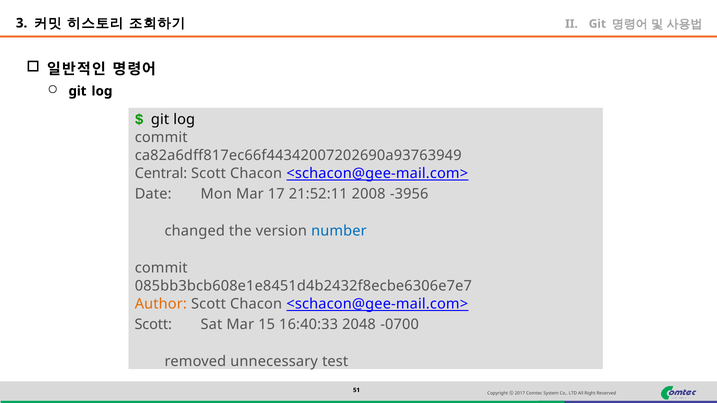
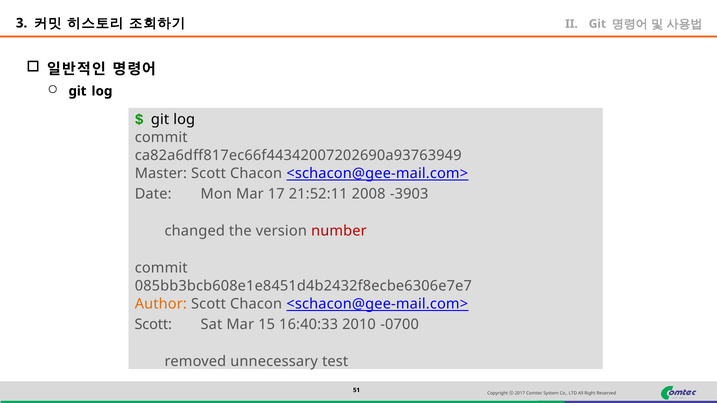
Central: Central -> Master (161, 173)
-3956: -3956 -> -3903 (409, 194)
number colour: blue -> red (339, 231)
2048: 2048 -> 2010 (359, 325)
